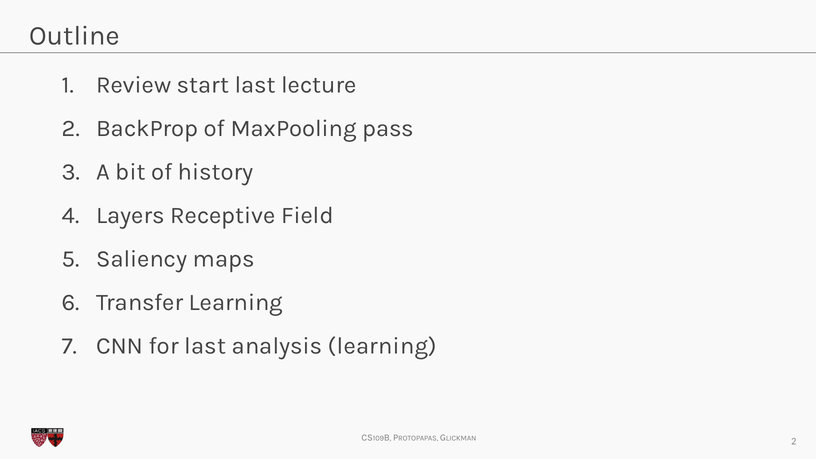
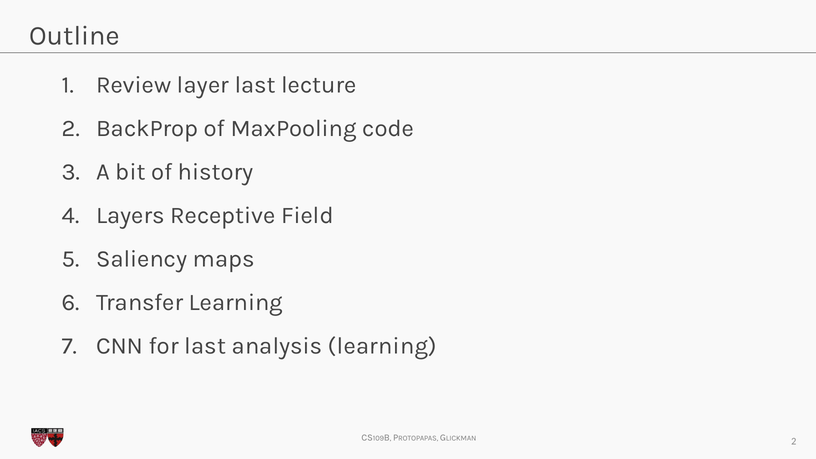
start: start -> layer (203, 85)
pass: pass -> code (388, 128)
